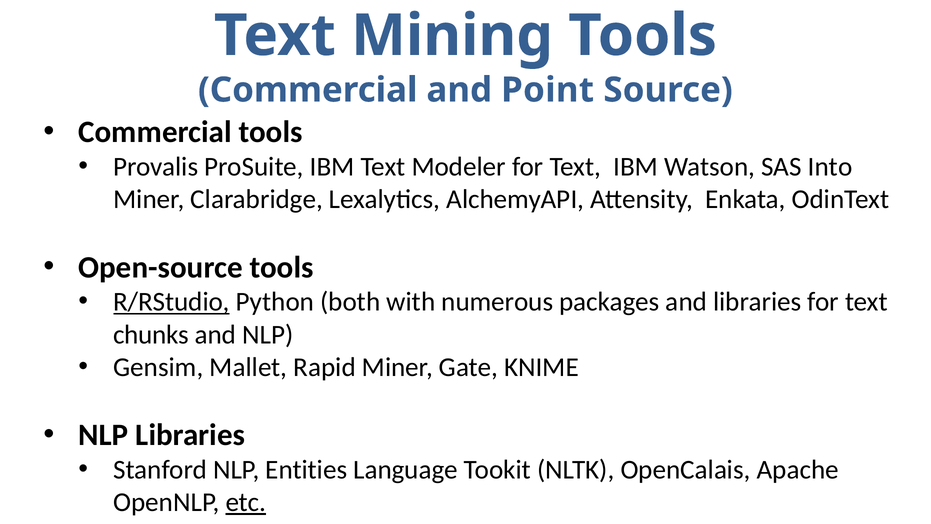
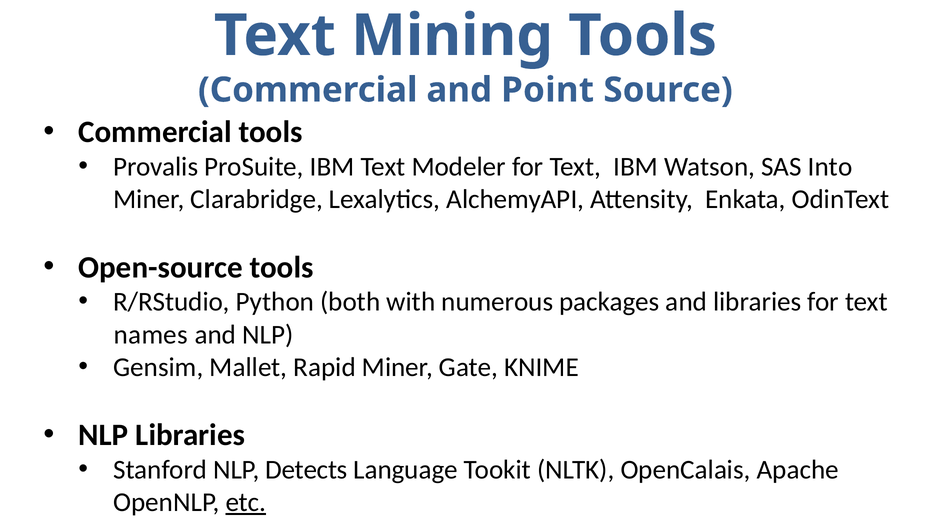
R/RStudio underline: present -> none (172, 302)
chunks: chunks -> names (151, 334)
Entities: Entities -> Detects (306, 469)
